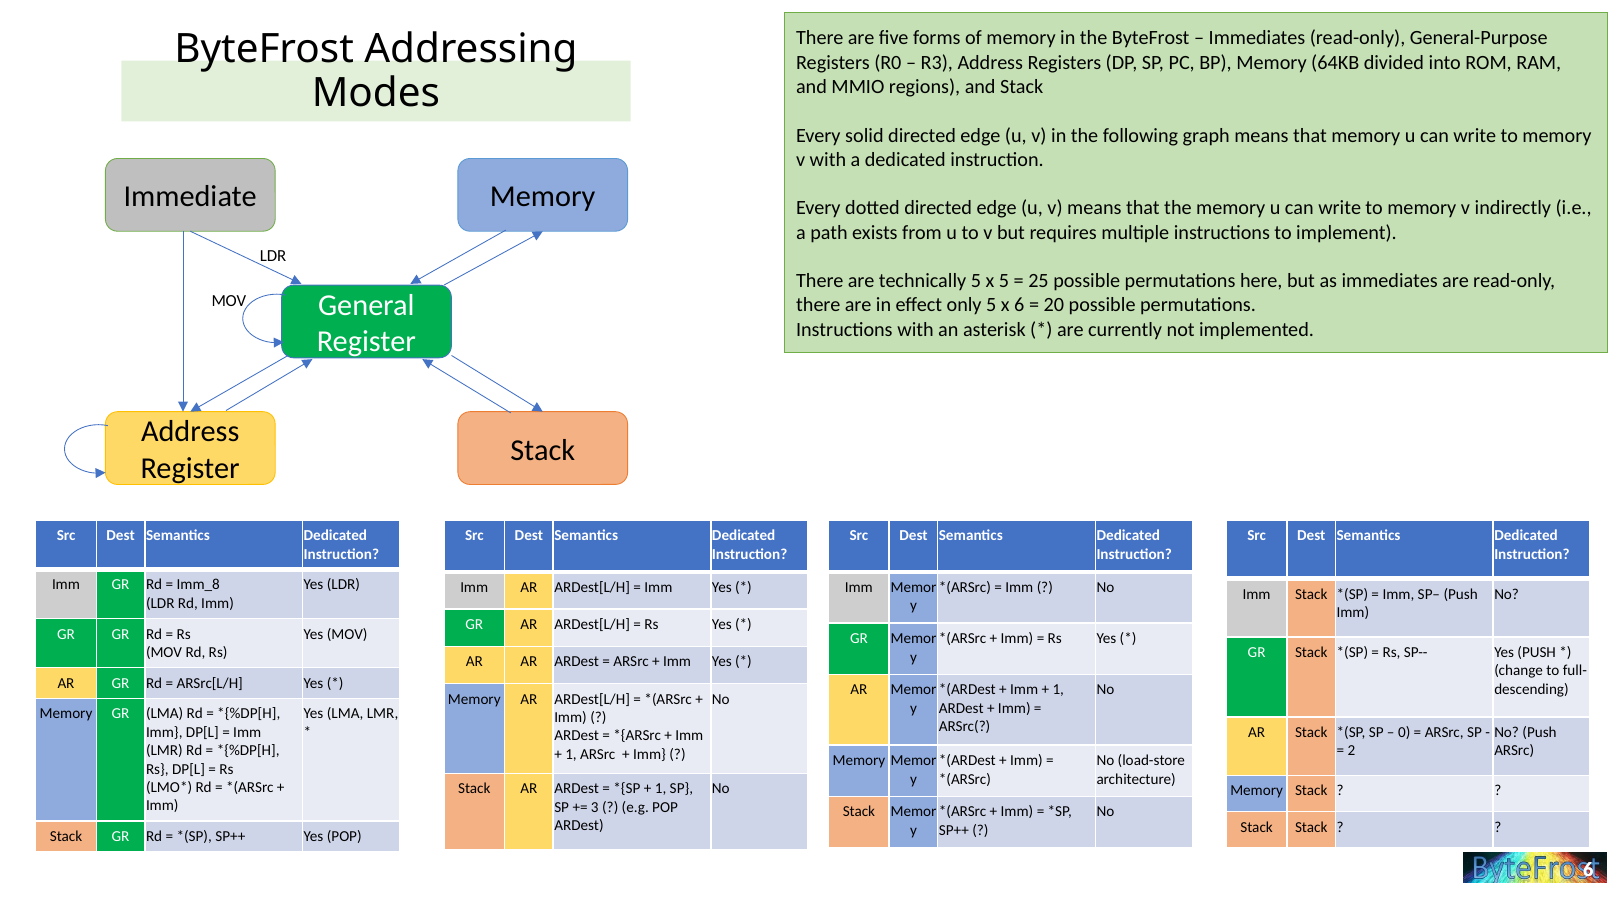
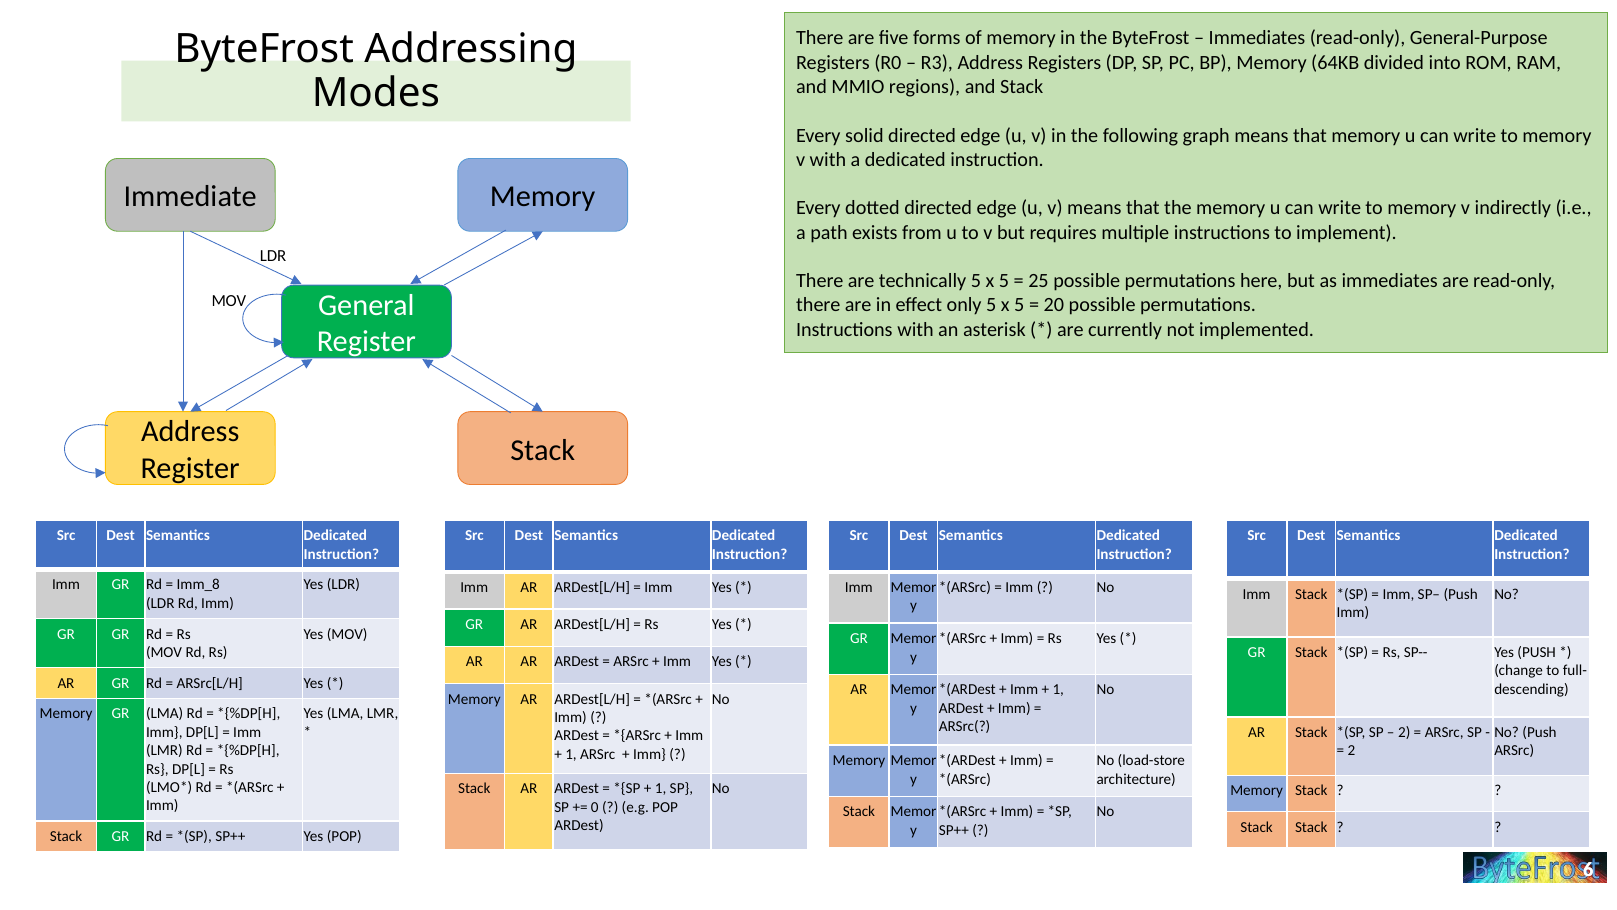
only 5 x 6: 6 -> 5 (1019, 305)
0: 0 -> 2 (1404, 732)
3: 3 -> 0 (595, 807)
